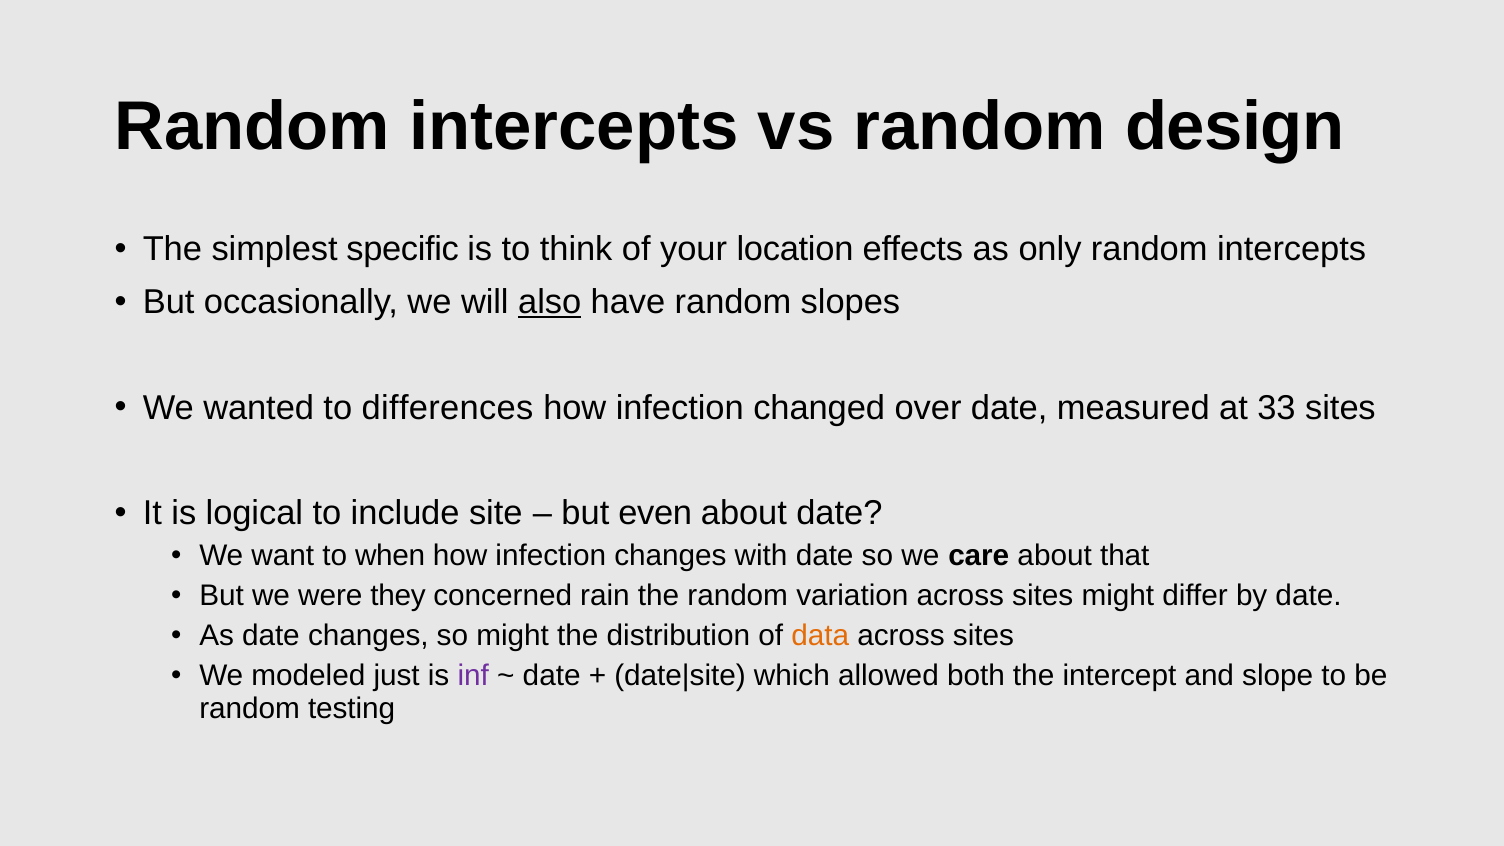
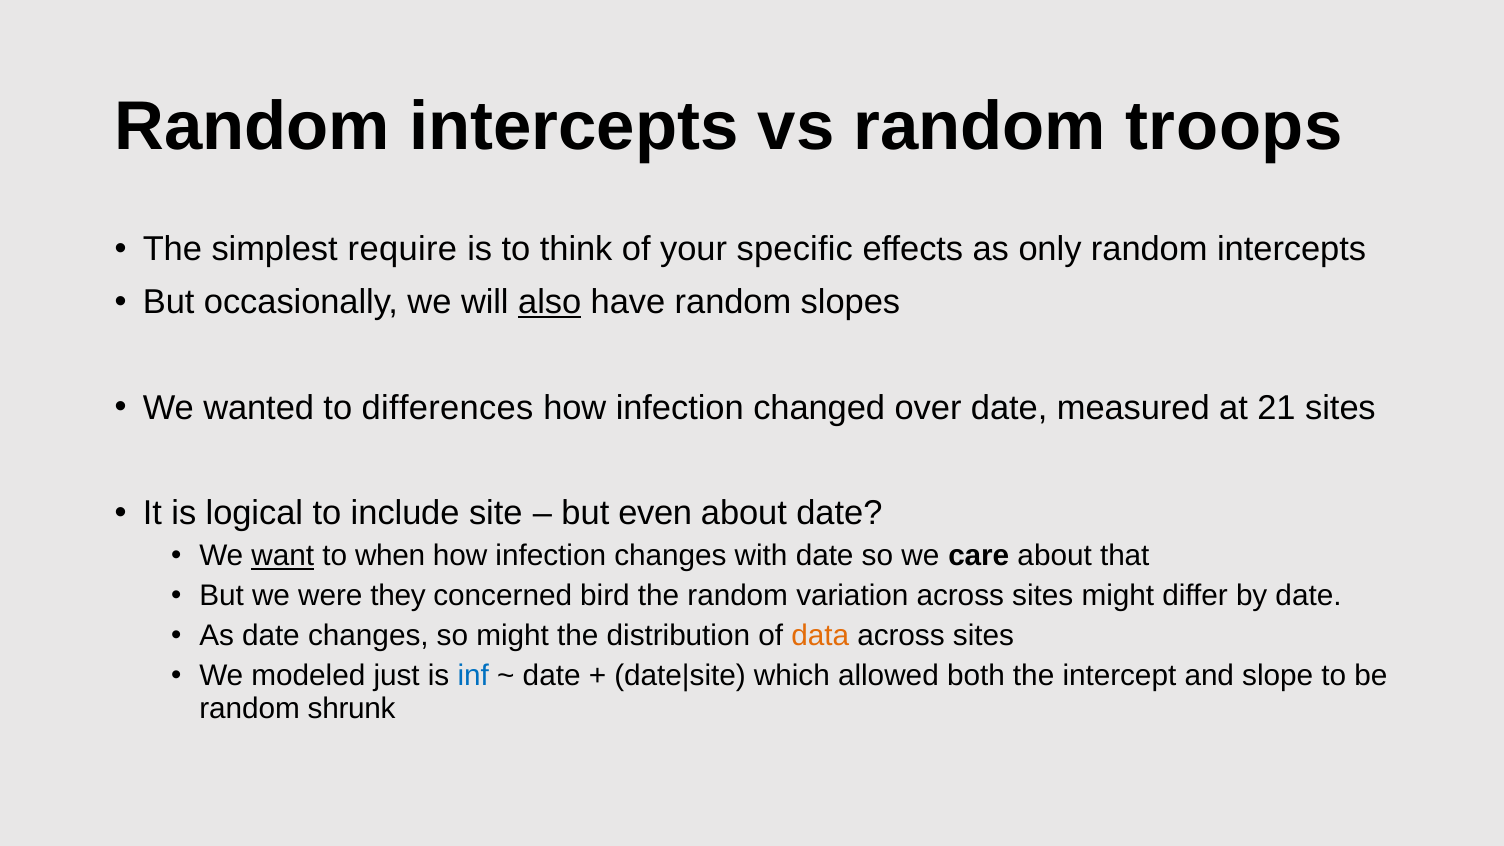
design: design -> troops (1234, 126)
specific: specific -> require (402, 249)
location: location -> specific (795, 249)
33: 33 -> 21 (1276, 408)
want underline: none -> present (283, 556)
rain: rain -> bird (605, 596)
inf colour: purple -> blue (473, 676)
testing: testing -> shrunk (352, 708)
